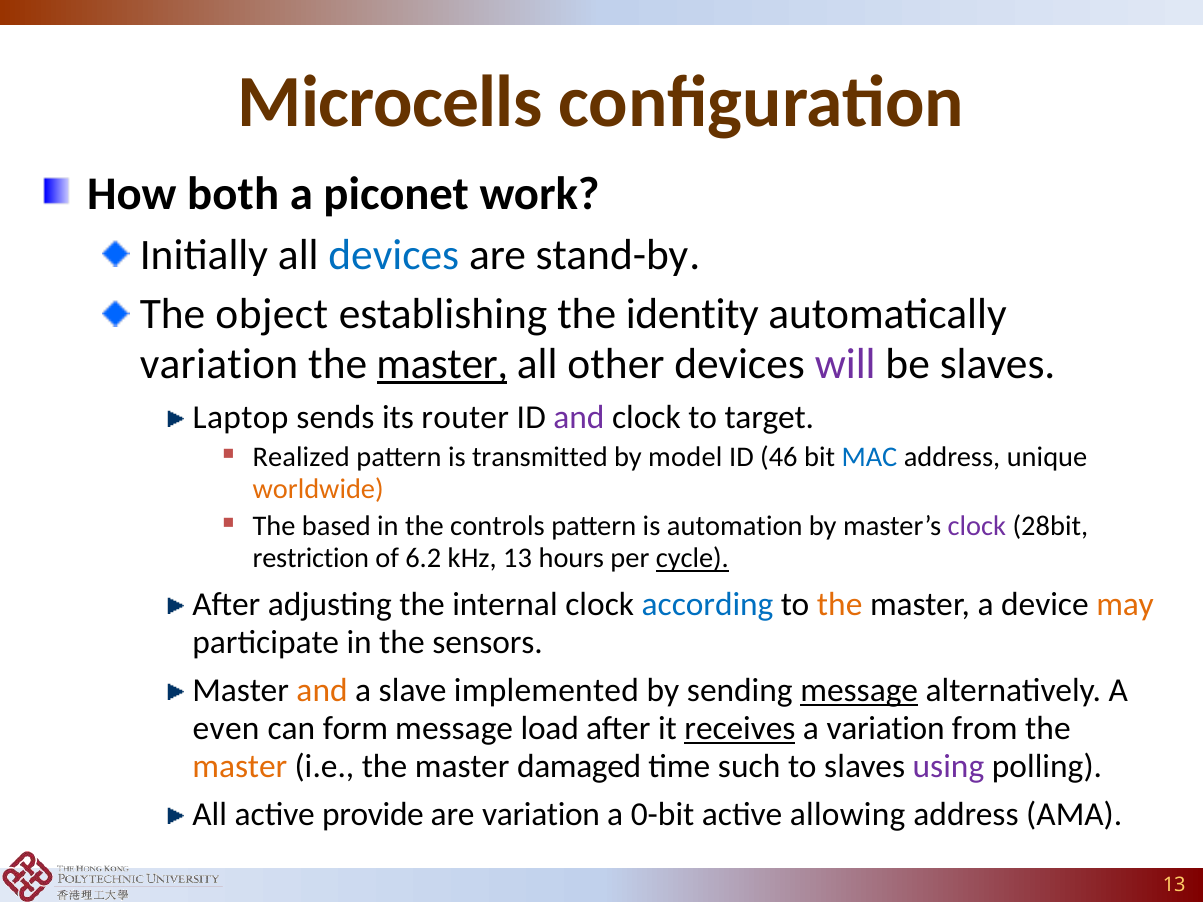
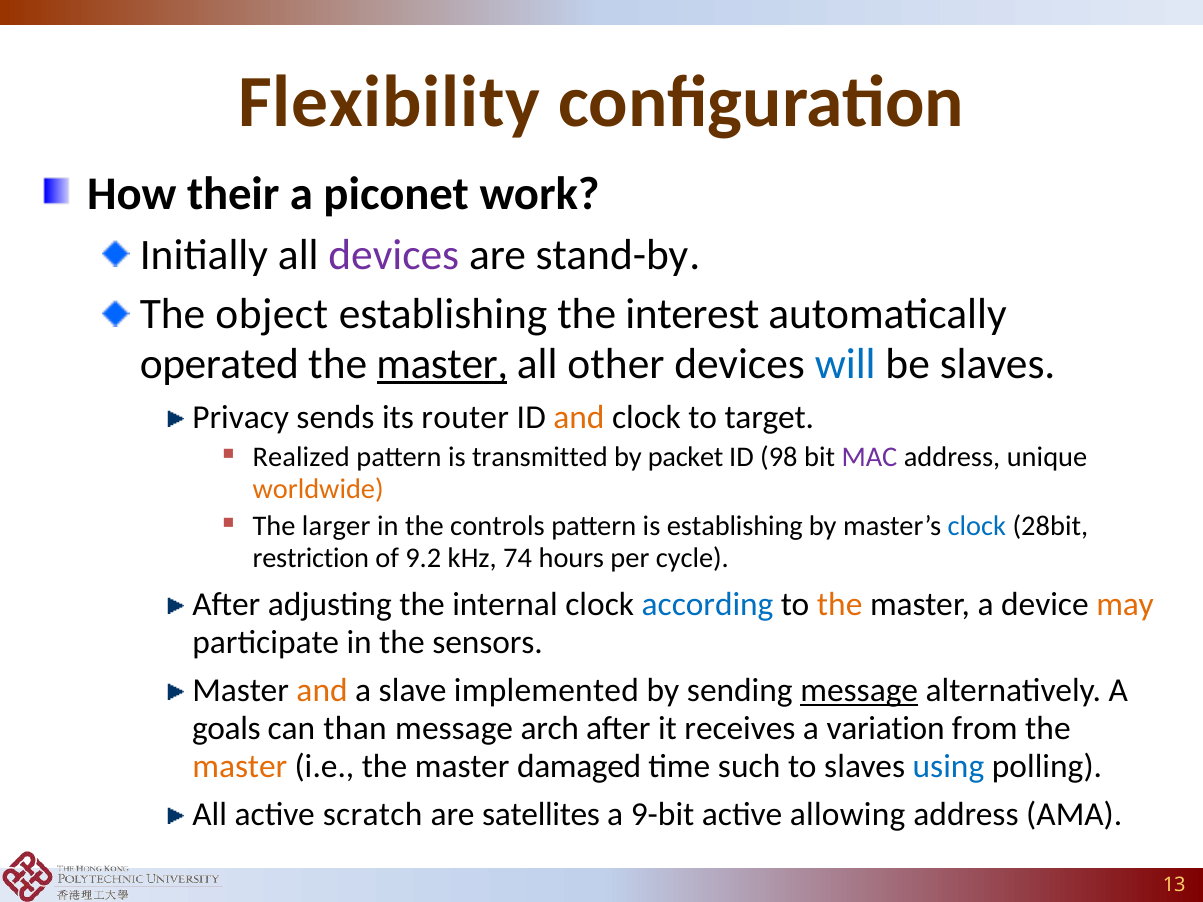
Microcells: Microcells -> Flexibility (389, 102)
both: both -> their (233, 194)
devices colour: blue -> purple (394, 255)
identity: identity -> interest (692, 315)
variation: variation -> operated (219, 364)
will colour: purple -> blue (845, 364)
Laptop: Laptop -> Privacy (241, 418)
and colour: purple -> orange (579, 418)
model: model -> packet (686, 457)
46: 46 -> 98 (779, 457)
MAC colour: blue -> purple (869, 457)
based: based -> larger (336, 526)
is automation: automation -> establishing (735, 526)
clock colour: purple -> blue (977, 526)
6.2: 6.2 -> 9.2 (423, 559)
kHz 13: 13 -> 74 (518, 559)
cycle underline: present -> none (692, 559)
even: even -> goals (226, 729)
form: form -> than (355, 729)
load: load -> arch (550, 729)
receives underline: present -> none (740, 729)
using colour: purple -> blue (948, 767)
provide: provide -> scratch (373, 815)
are variation: variation -> satellites (541, 815)
0-bit: 0-bit -> 9-bit (663, 815)
